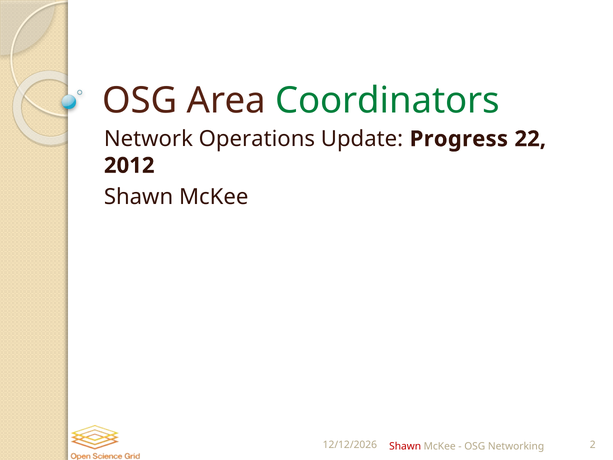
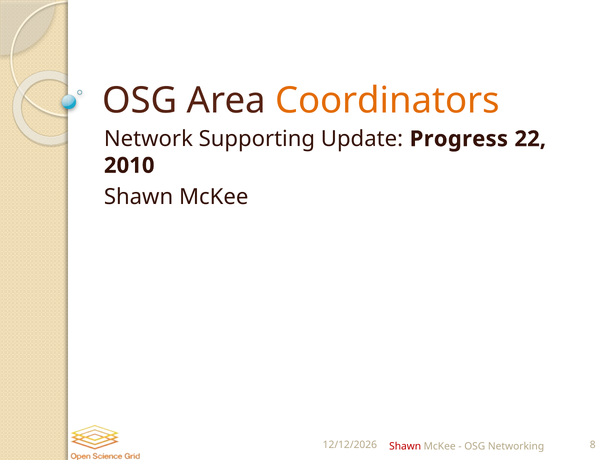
Coordinators colour: green -> orange (388, 100)
Operations: Operations -> Supporting (257, 139)
2012: 2012 -> 2010 (129, 165)
2: 2 -> 8 (593, 445)
